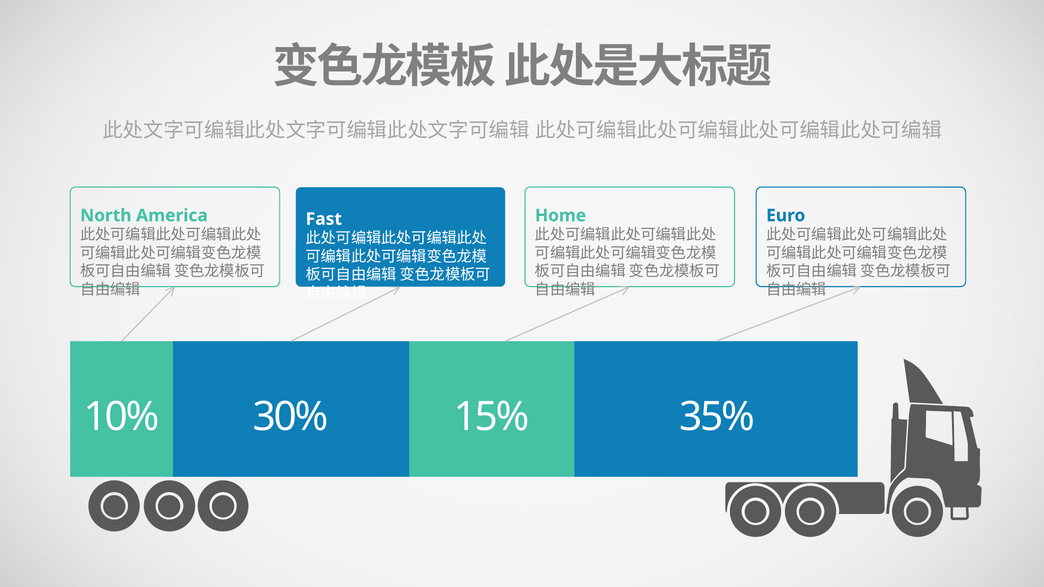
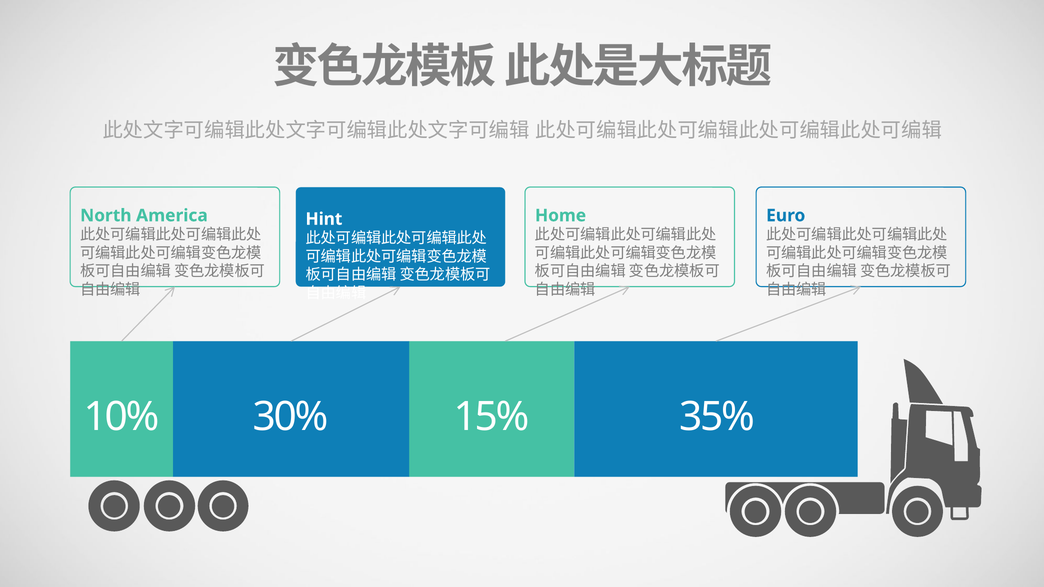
Fast: Fast -> Hint (324, 219)
